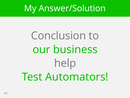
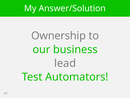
Conclusion: Conclusion -> Ownership (59, 36)
help: help -> lead (65, 63)
